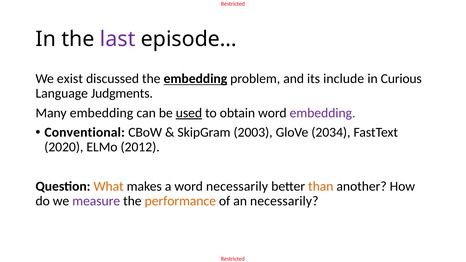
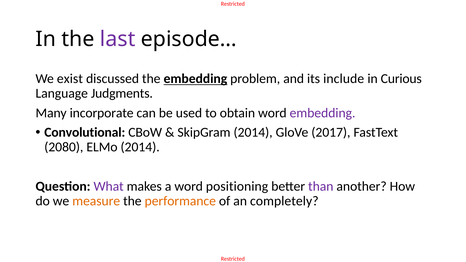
Many embedding: embedding -> incorporate (102, 113)
used underline: present -> none (189, 113)
Conventional: Conventional -> Convolutional (85, 133)
SkipGram 2003: 2003 -> 2014 (253, 133)
2034: 2034 -> 2017 (331, 133)
2020: 2020 -> 2080 (64, 147)
ELMo 2012: 2012 -> 2014 (140, 147)
What colour: orange -> purple (109, 186)
word necessarily: necessarily -> positioning (237, 186)
than colour: orange -> purple (321, 186)
measure colour: purple -> orange (96, 201)
an necessarily: necessarily -> completely (284, 201)
